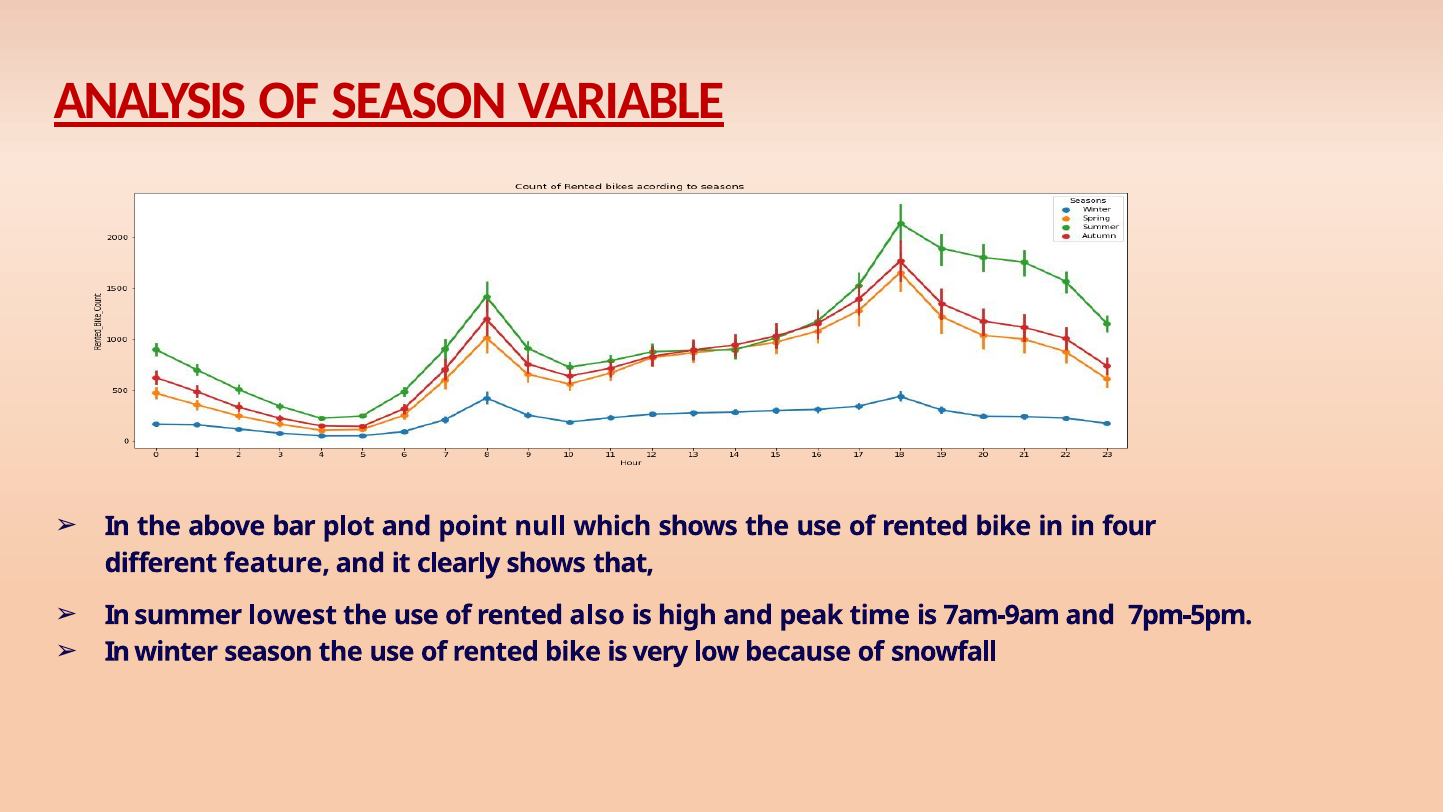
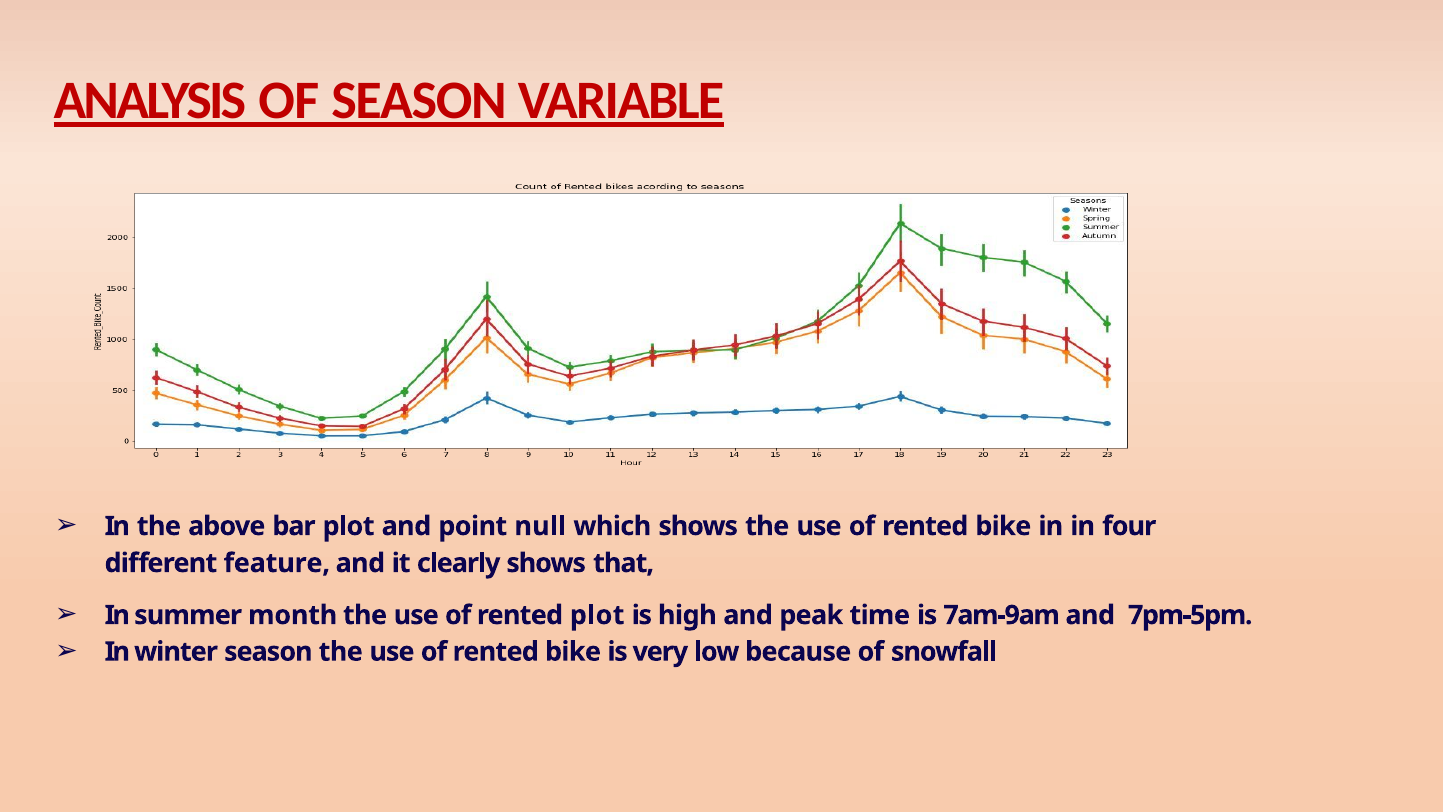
lowest: lowest -> month (293, 615)
rented also: also -> plot (597, 615)
